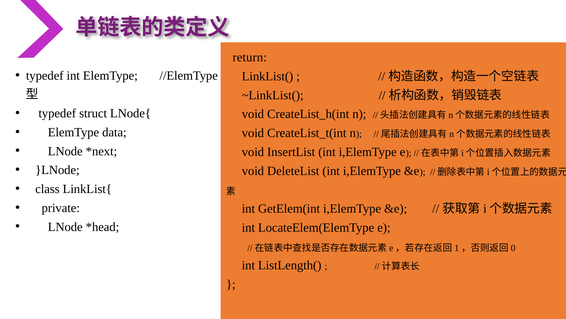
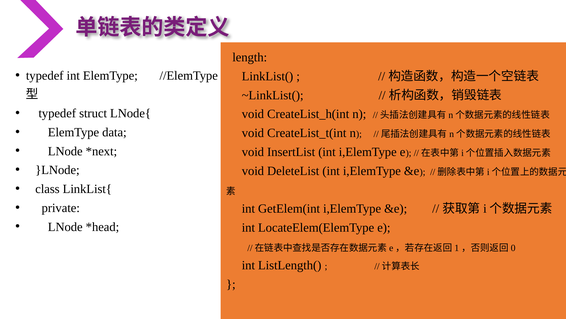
return: return -> length (250, 57)
